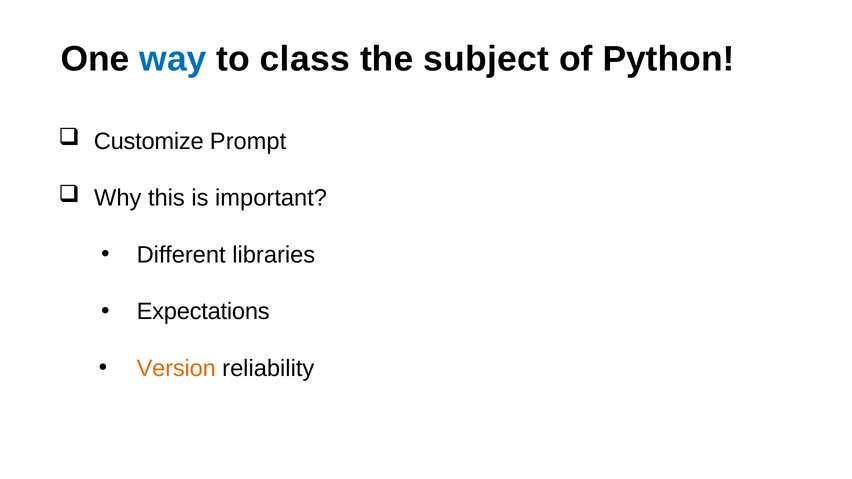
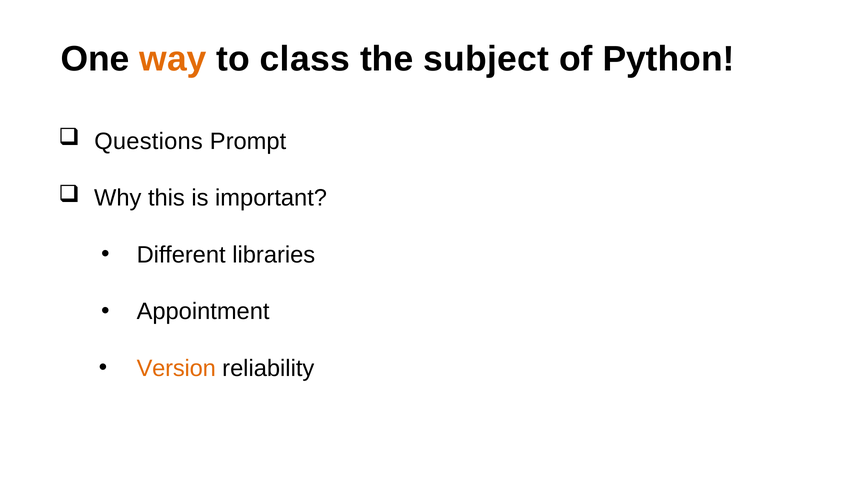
way colour: blue -> orange (173, 59)
Customize: Customize -> Questions (149, 141)
Expectations: Expectations -> Appointment (203, 312)
